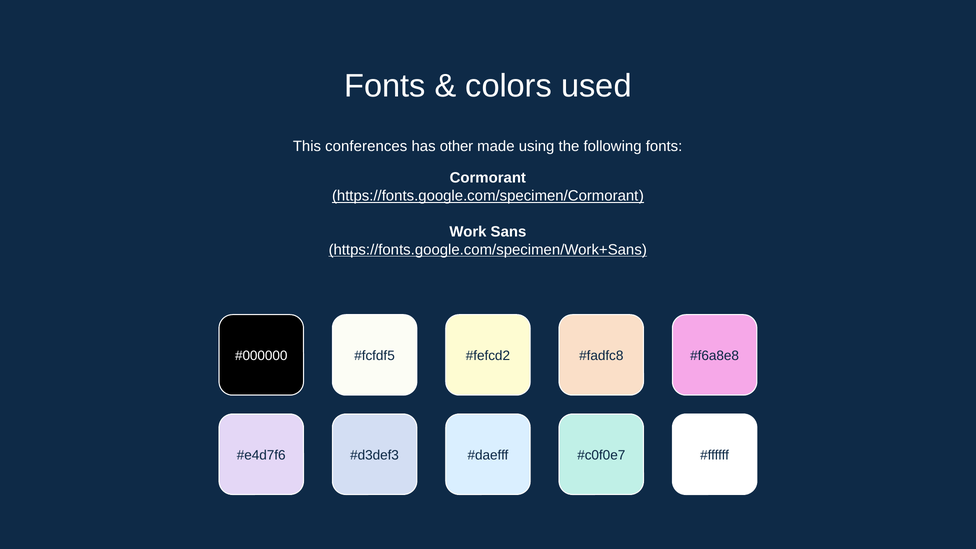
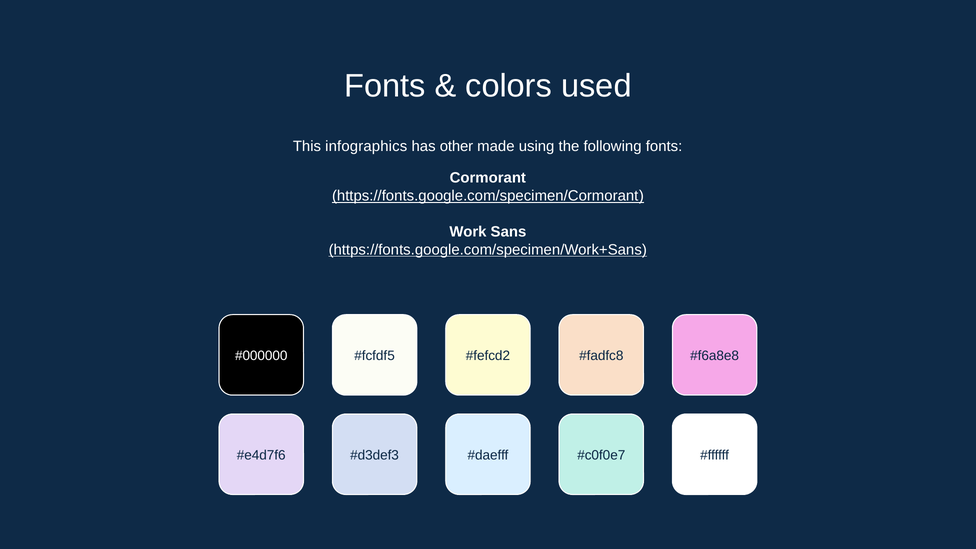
conferences: conferences -> infographics (366, 147)
